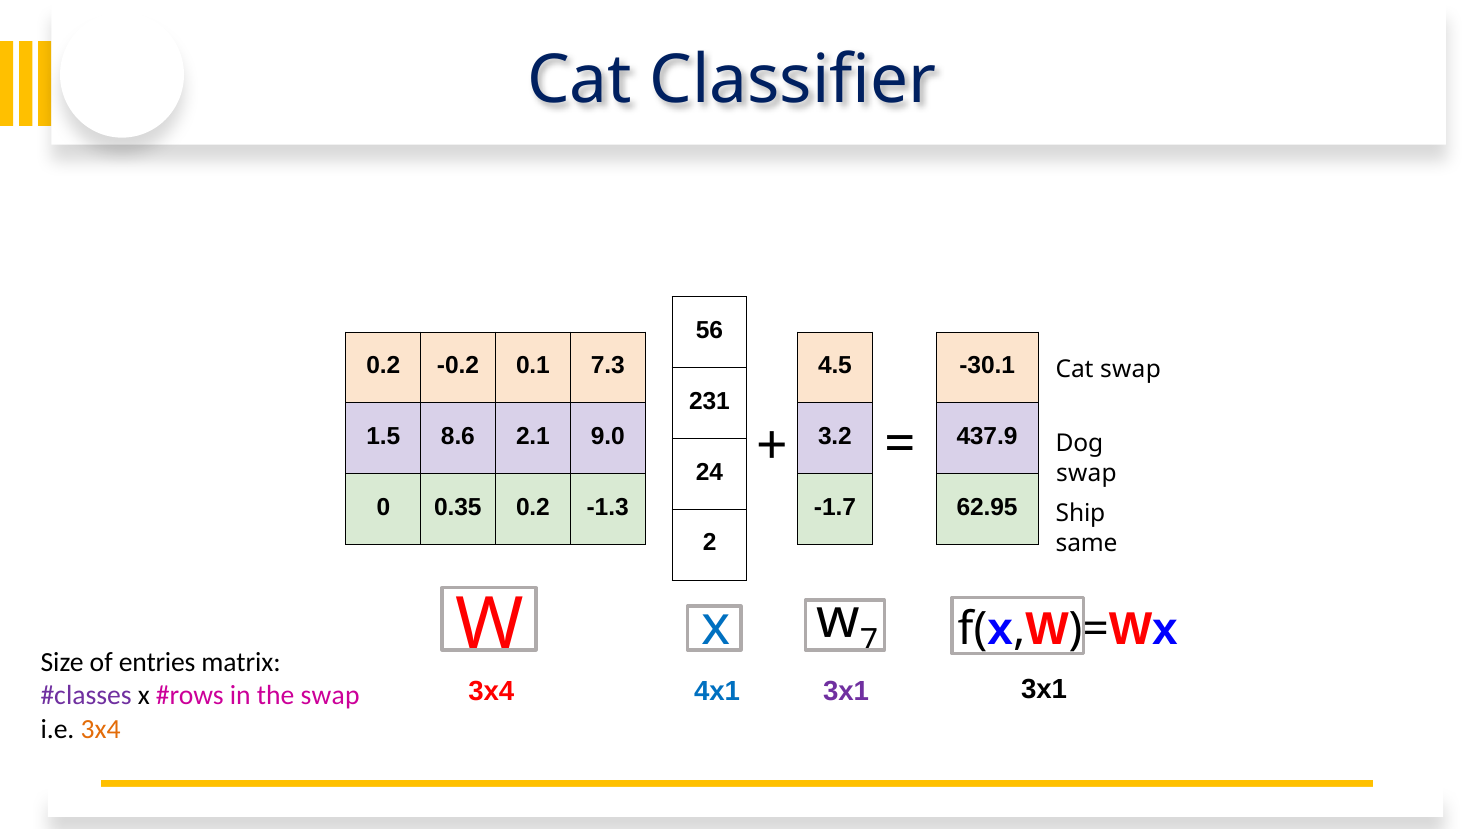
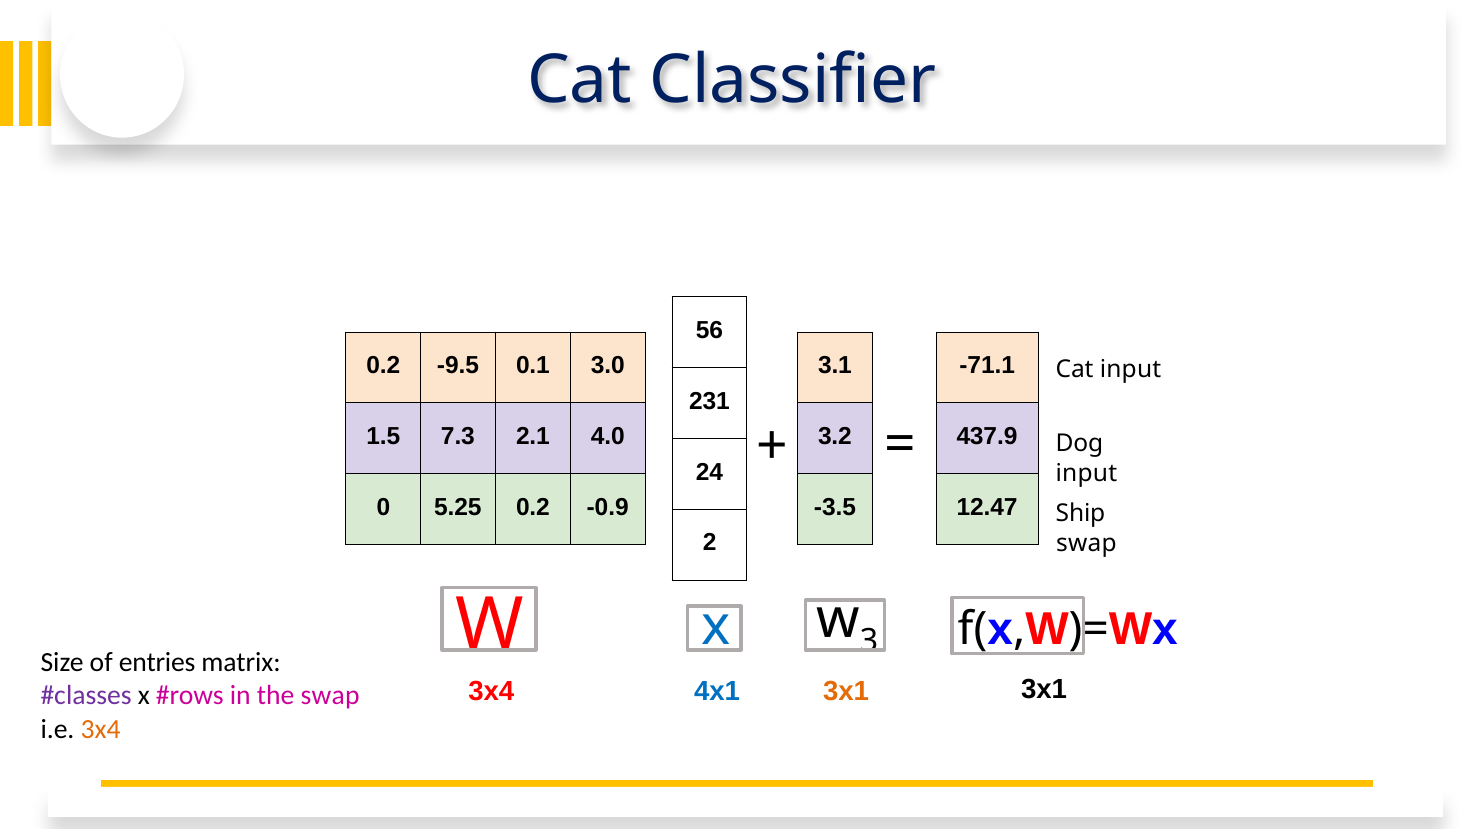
-0.2: -0.2 -> -9.5 (458, 366)
7.3: 7.3 -> 3.0 (608, 366)
4.5: 4.5 -> 3.1 (835, 366)
-30.1: -30.1 -> -71.1 (987, 366)
Cat swap: swap -> input (1131, 369)
8.6: 8.6 -> 7.3 (458, 437)
9.0: 9.0 -> 4.0 (608, 437)
swap: swap -> input (1086, 473)
0.35: 0.35 -> 5.25 (458, 507)
-1.3: -1.3 -> -0.9 (608, 507)
-1.7: -1.7 -> -3.5 (835, 507)
62.95: 62.95 -> 12.47 (987, 507)
same: same -> swap (1086, 543)
7: 7 -> 3 (869, 641)
3x1 colour: purple -> orange (846, 692)
